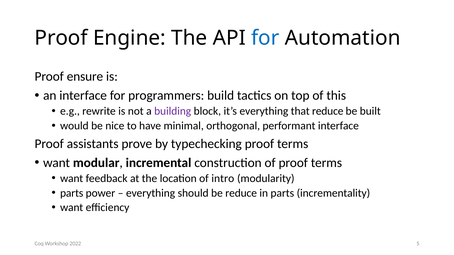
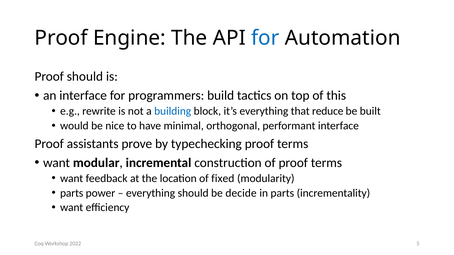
Proof ensure: ensure -> should (85, 77)
building colour: purple -> blue (173, 111)
intro: intro -> fixed (223, 179)
be reduce: reduce -> decide (241, 193)
